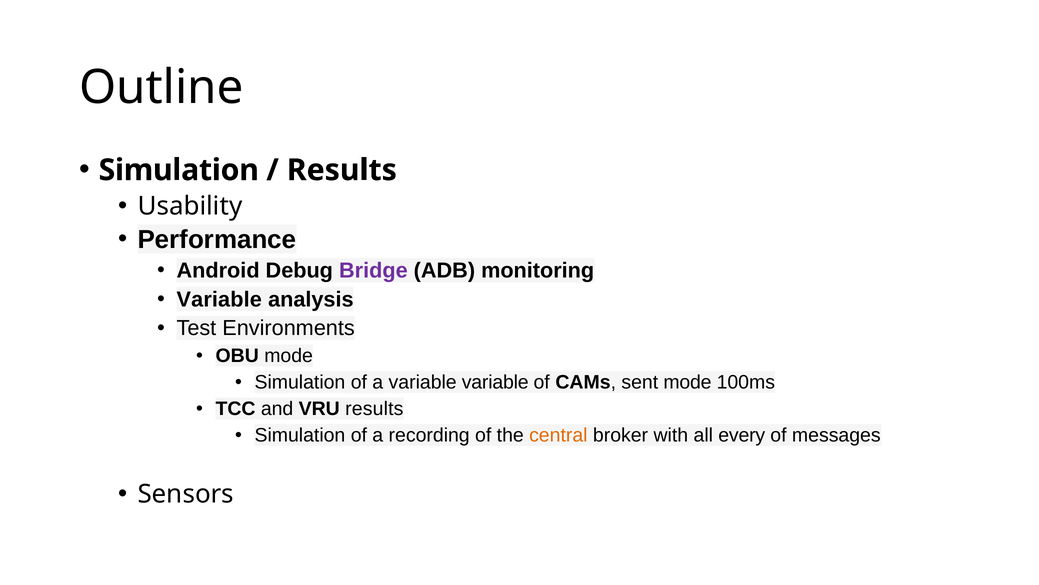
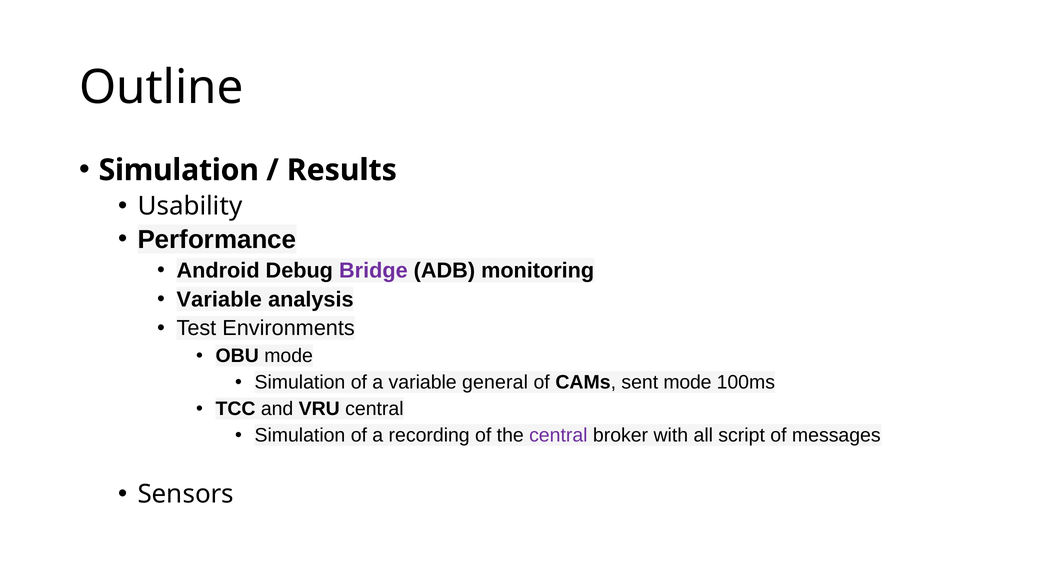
variable variable: variable -> general (495, 382)
VRU results: results -> central (374, 409)
central colour: orange -> purple (558, 435)
every: every -> script (742, 435)
